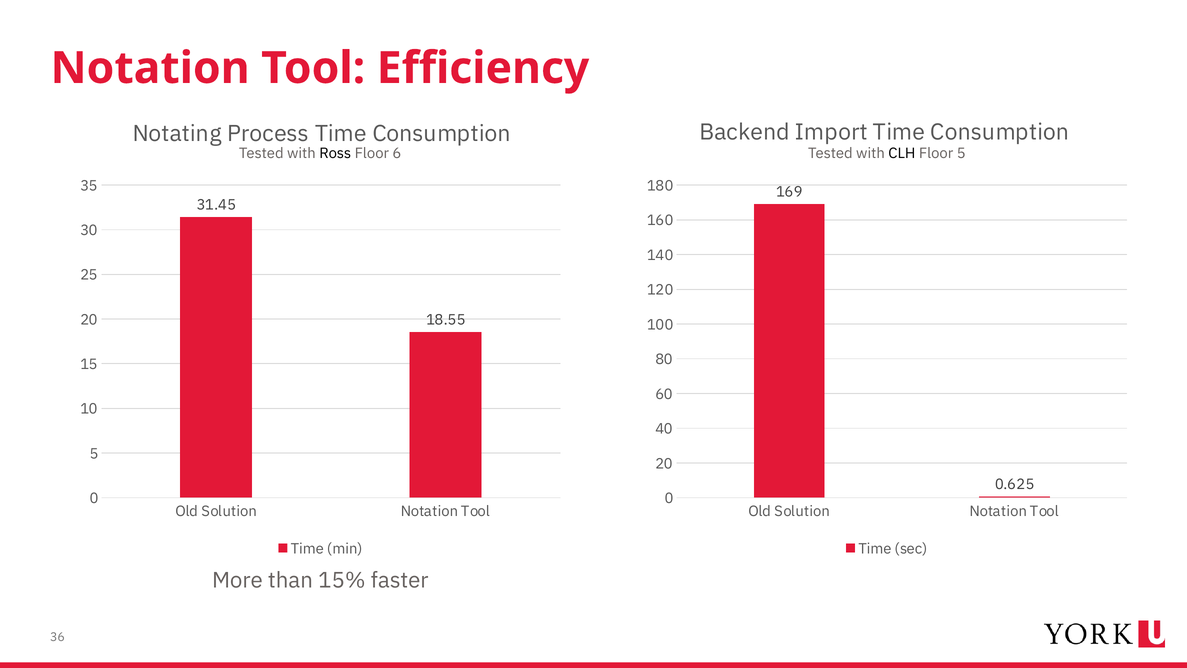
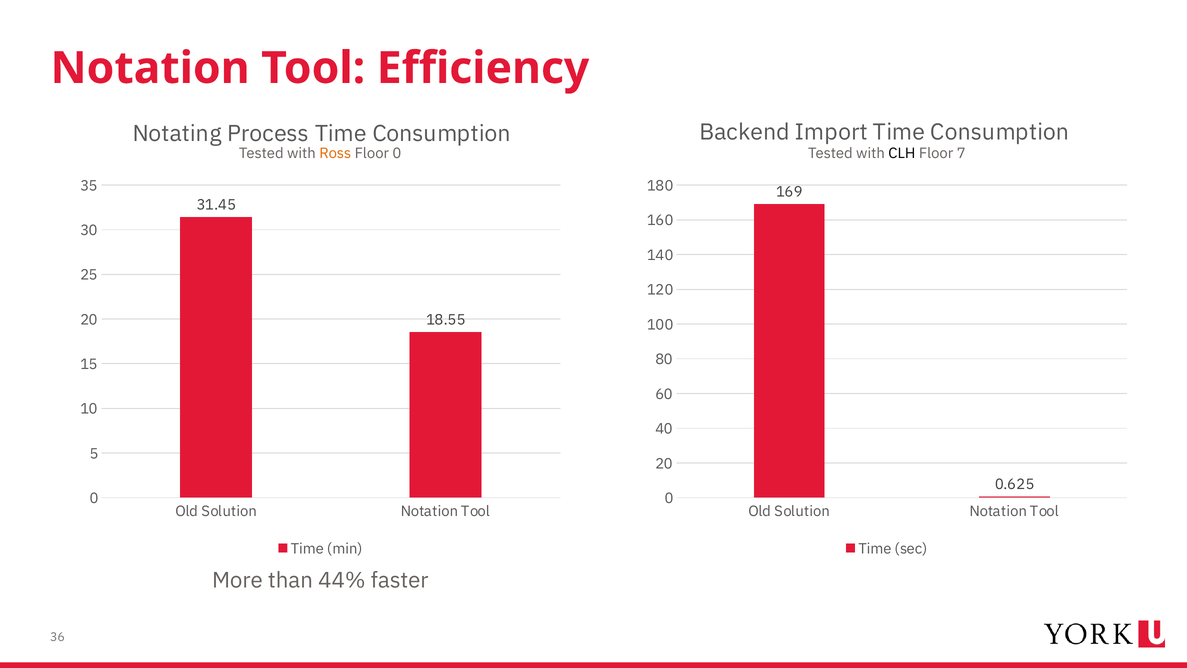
Ross colour: black -> orange (335, 153)
Floor 6: 6 -> 0 (397, 153)
Floor 5: 5 -> 7 (961, 153)
15%: 15% -> 44% (342, 580)
